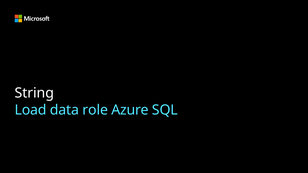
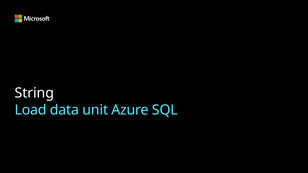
role: role -> unit (95, 110)
